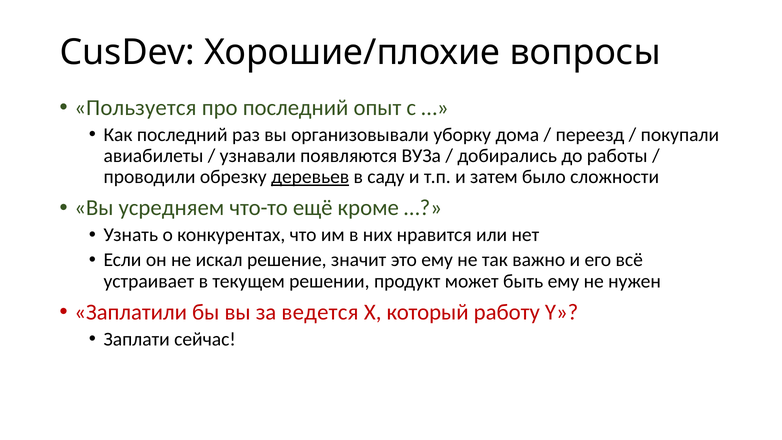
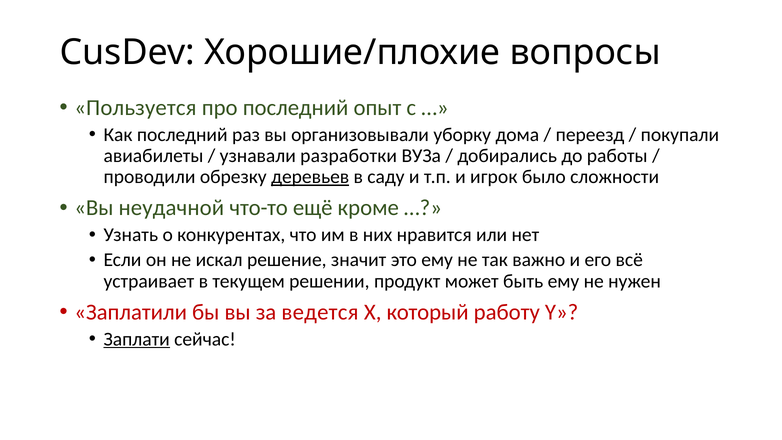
появляются: появляются -> разработки (349, 156)
затем: затем -> игрок (494, 177)
усредняем: усредняем -> неудачной (171, 208)
Заплати underline: none -> present (137, 339)
